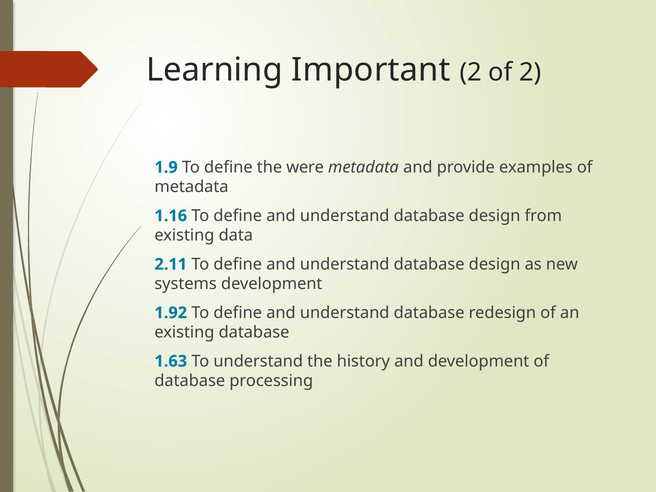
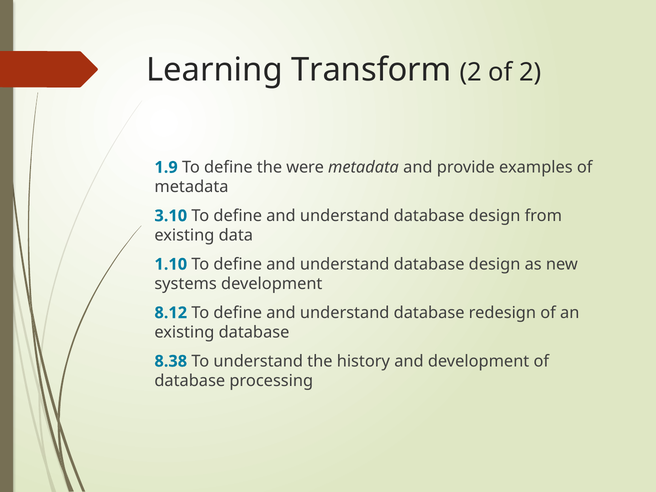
Important: Important -> Transform (371, 70)
1.16: 1.16 -> 3.10 (171, 216)
2.11: 2.11 -> 1.10 (171, 264)
1.92: 1.92 -> 8.12 (171, 313)
1.63: 1.63 -> 8.38 (171, 361)
